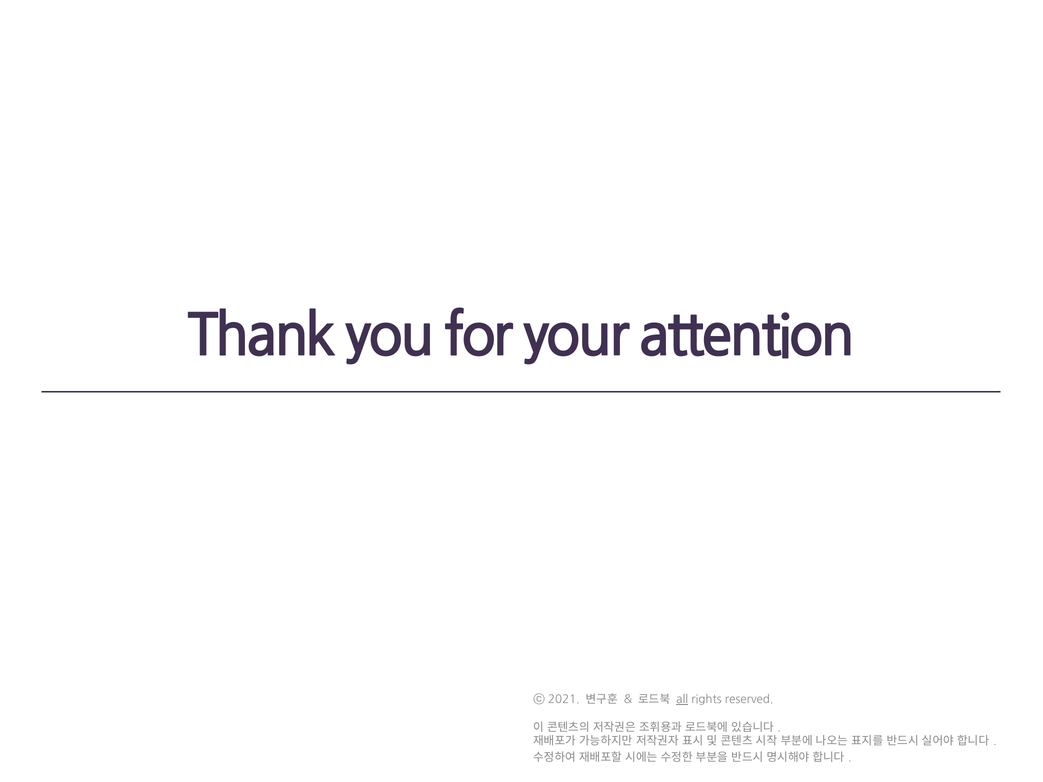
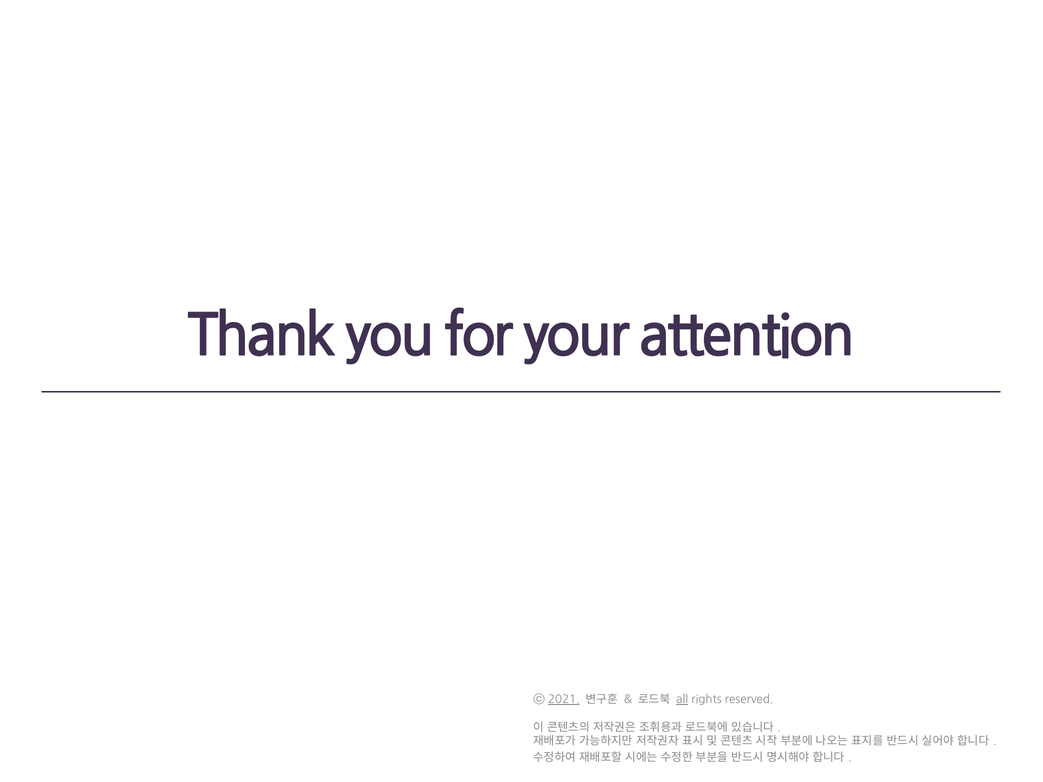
2021 underline: none -> present (564, 700)
